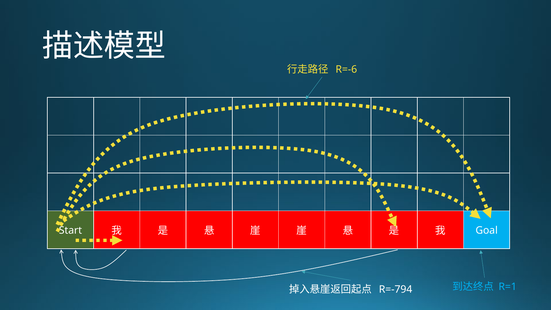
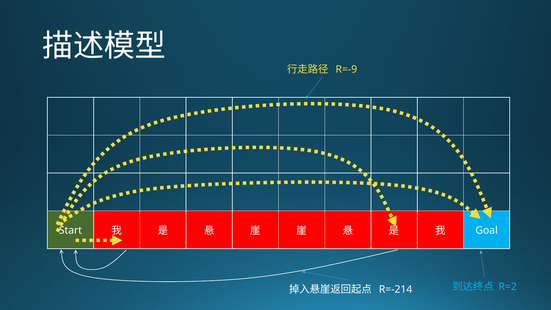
R=-6: R=-6 -> R=-9 (346, 69)
R=-794: R=-794 -> R=-214 (396, 289)
R=1: R=1 -> R=2 (508, 287)
